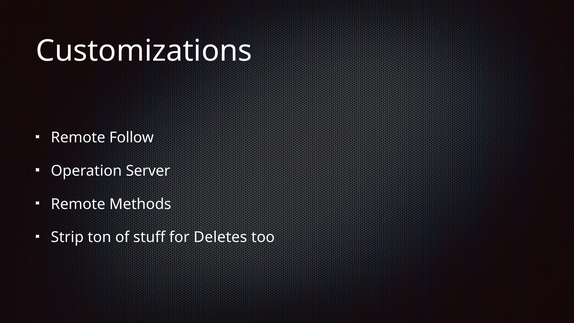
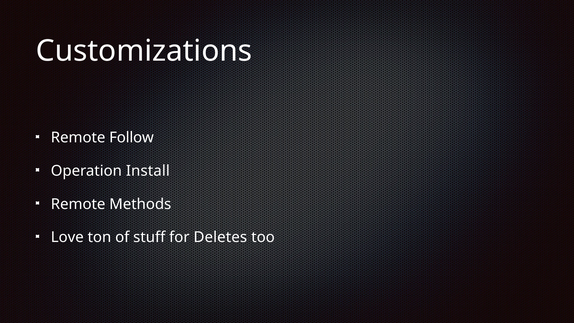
Server: Server -> Install (148, 171)
Strip: Strip -> Love (67, 237)
